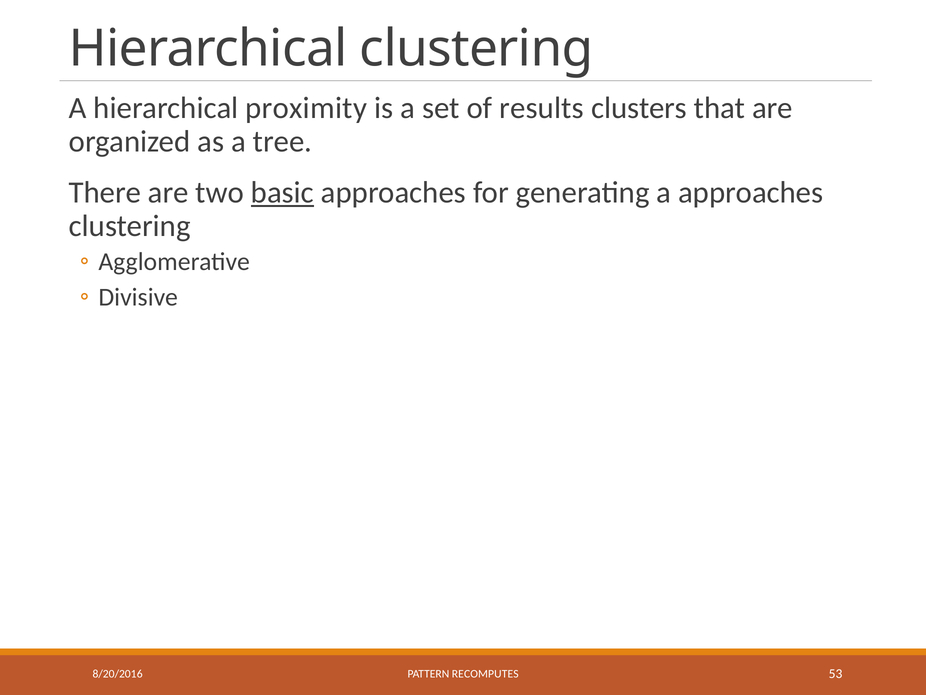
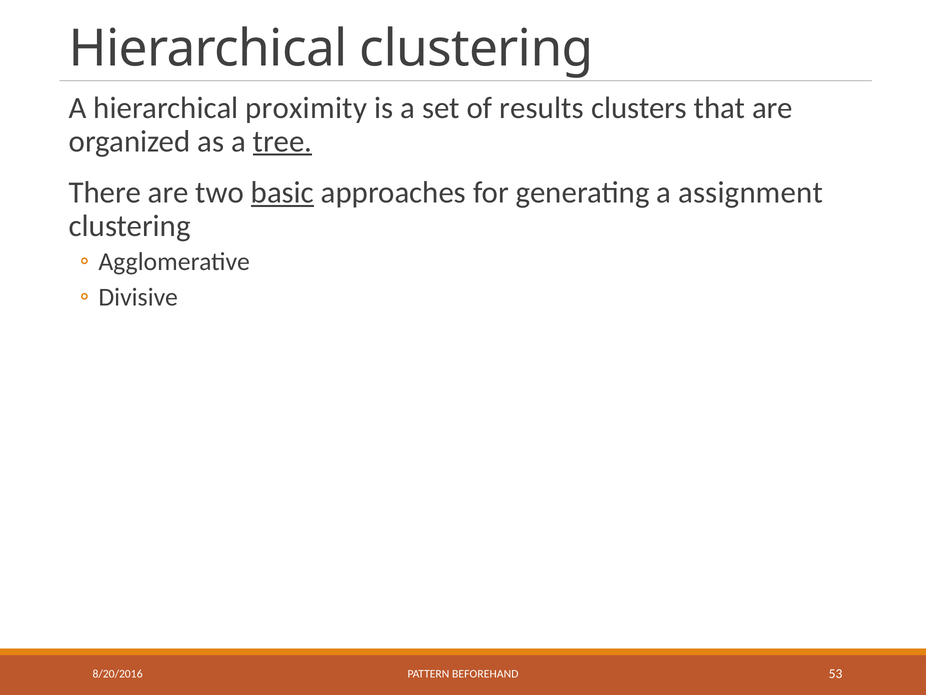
tree underline: none -> present (283, 141)
a approaches: approaches -> assignment (751, 193)
RECOMPUTES: RECOMPUTES -> BEFOREHAND (485, 673)
